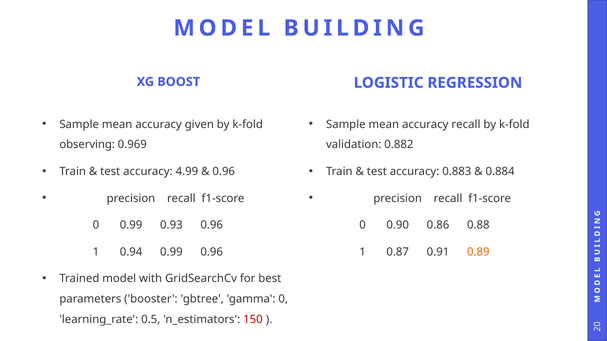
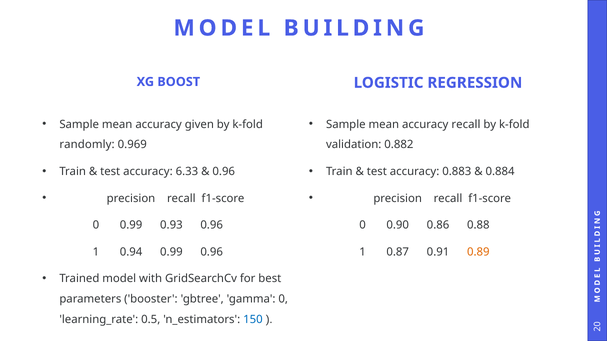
observing: observing -> randomly (87, 145)
4.99: 4.99 -> 6.33 (187, 172)
150 colour: red -> blue (253, 320)
